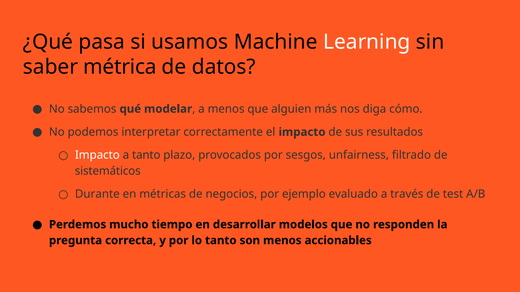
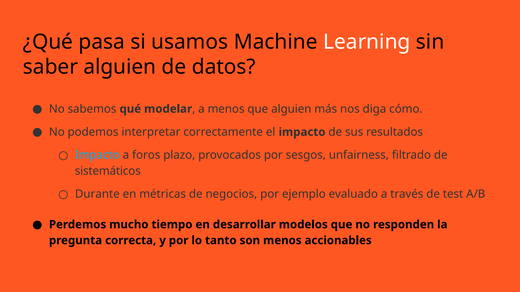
saber métrica: métrica -> alguien (120, 67)
Impacto colour: white -> light blue (97, 155)
a tanto: tanto -> foros (146, 155)
